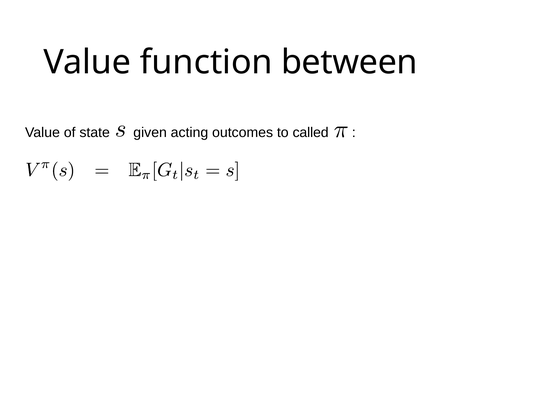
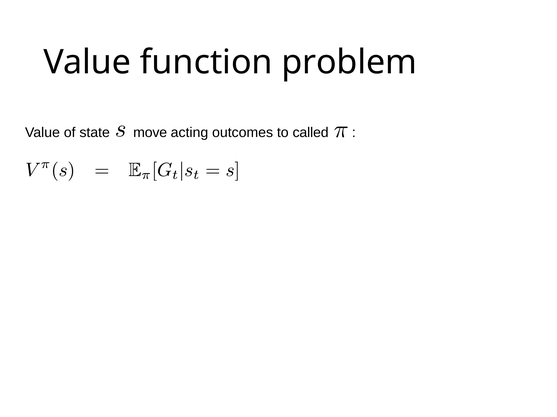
between: between -> problem (349, 62)
given: given -> move (150, 133)
